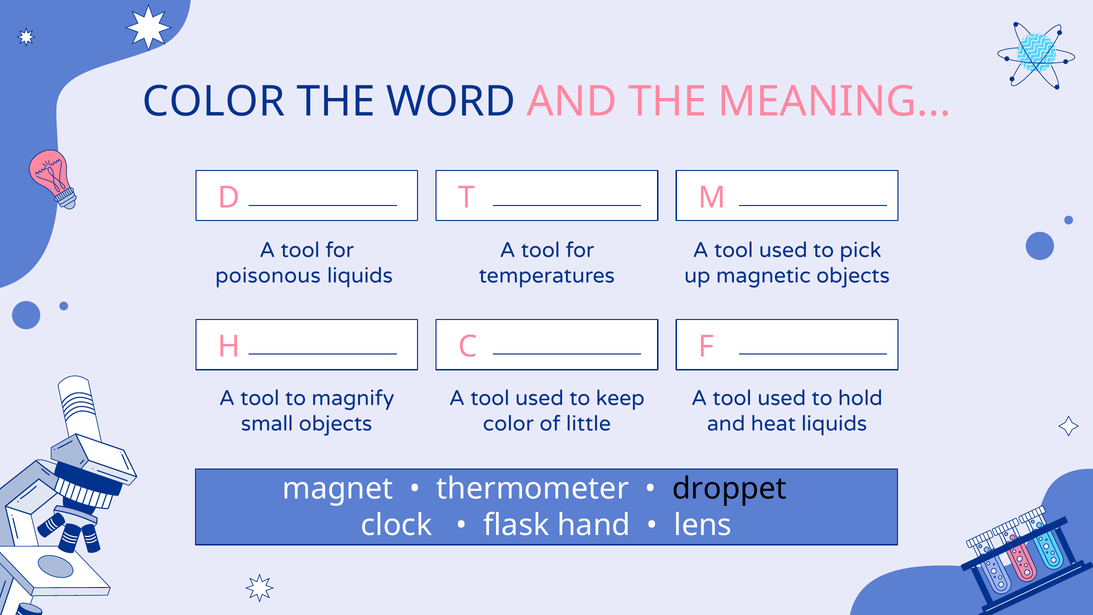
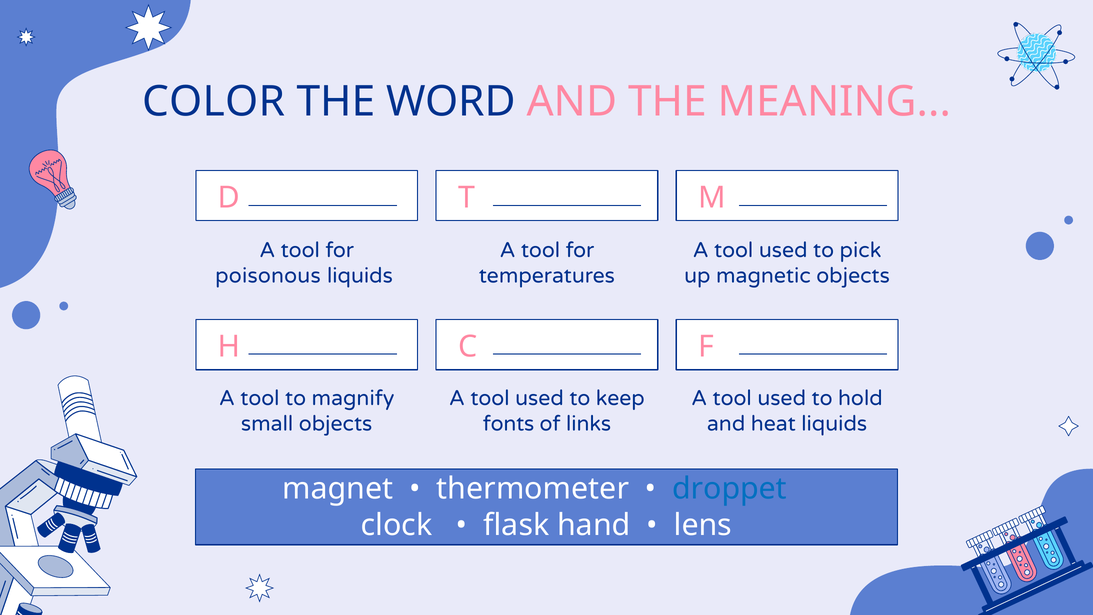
color: color -> fonts (509, 424)
little: little -> links (589, 424)
droppet colour: black -> blue (729, 488)
